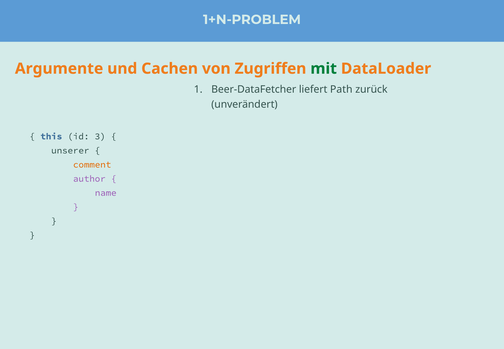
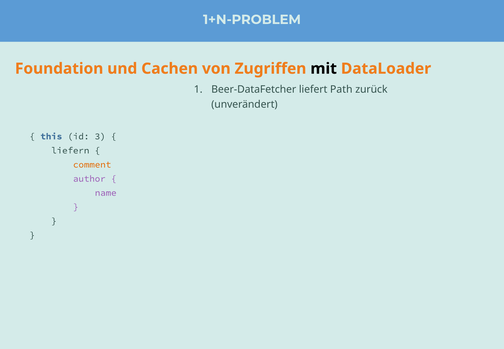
Argumente: Argumente -> Foundation (59, 69)
mit colour: green -> black (324, 69)
unserer: unserer -> liefern (70, 150)
